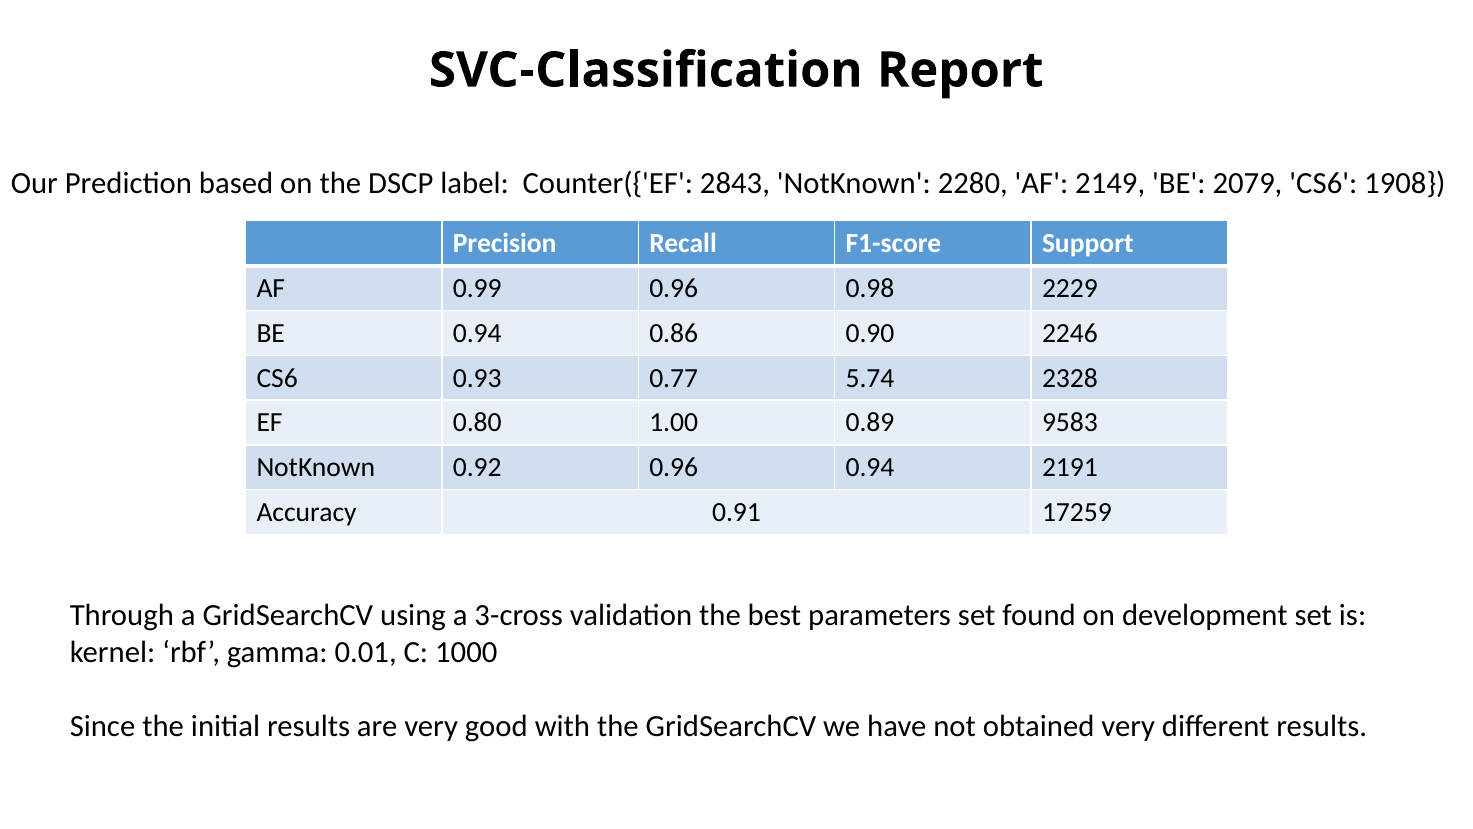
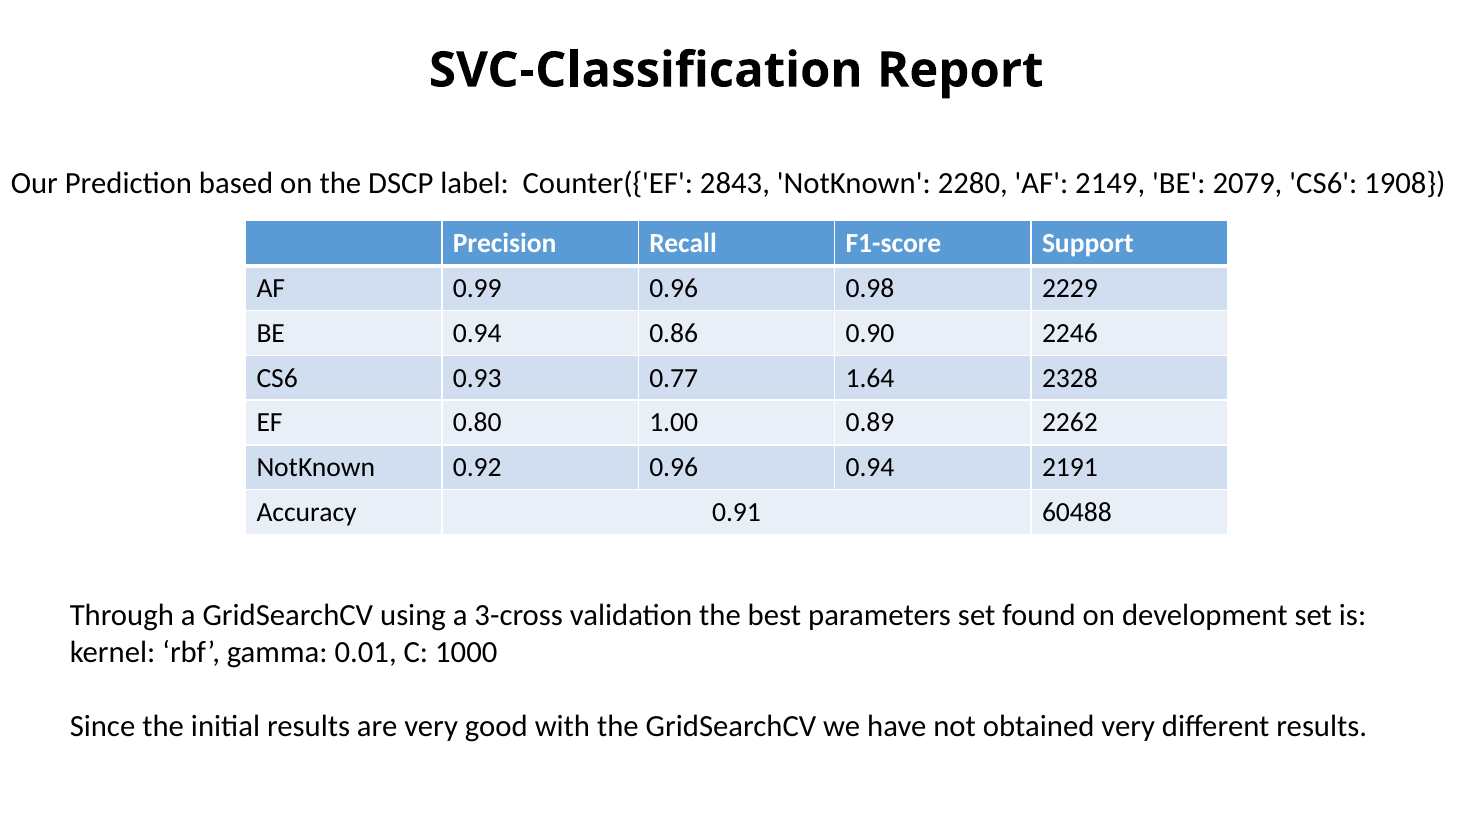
5.74: 5.74 -> 1.64 (870, 378)
9583: 9583 -> 2262 (1070, 423)
17259: 17259 -> 60488 (1077, 512)
